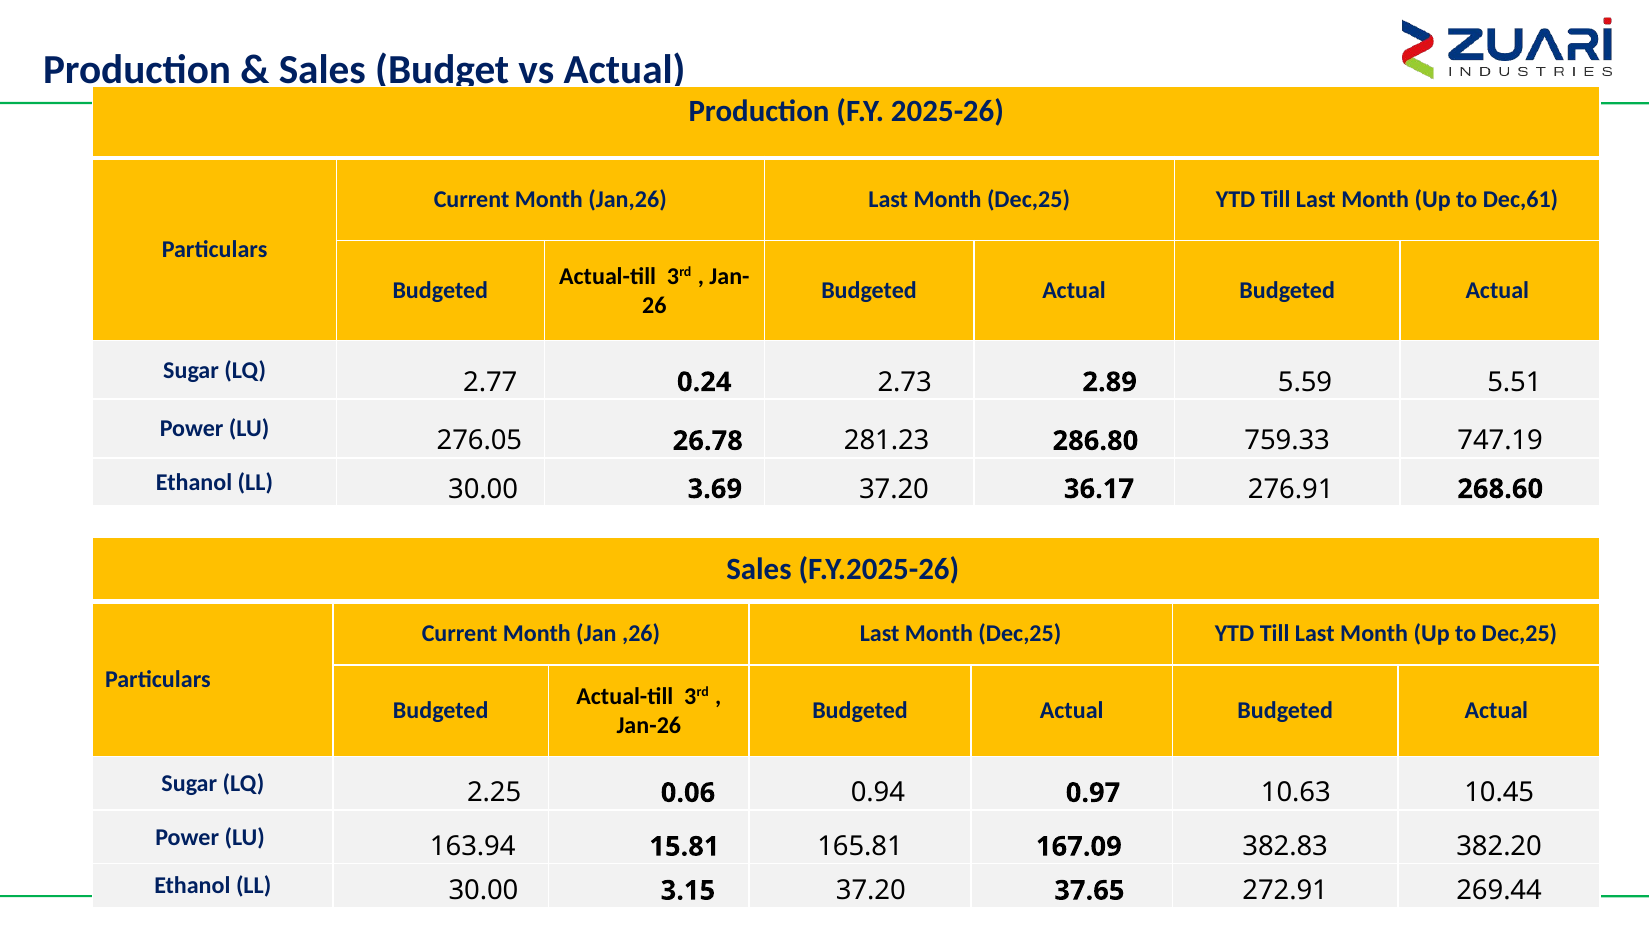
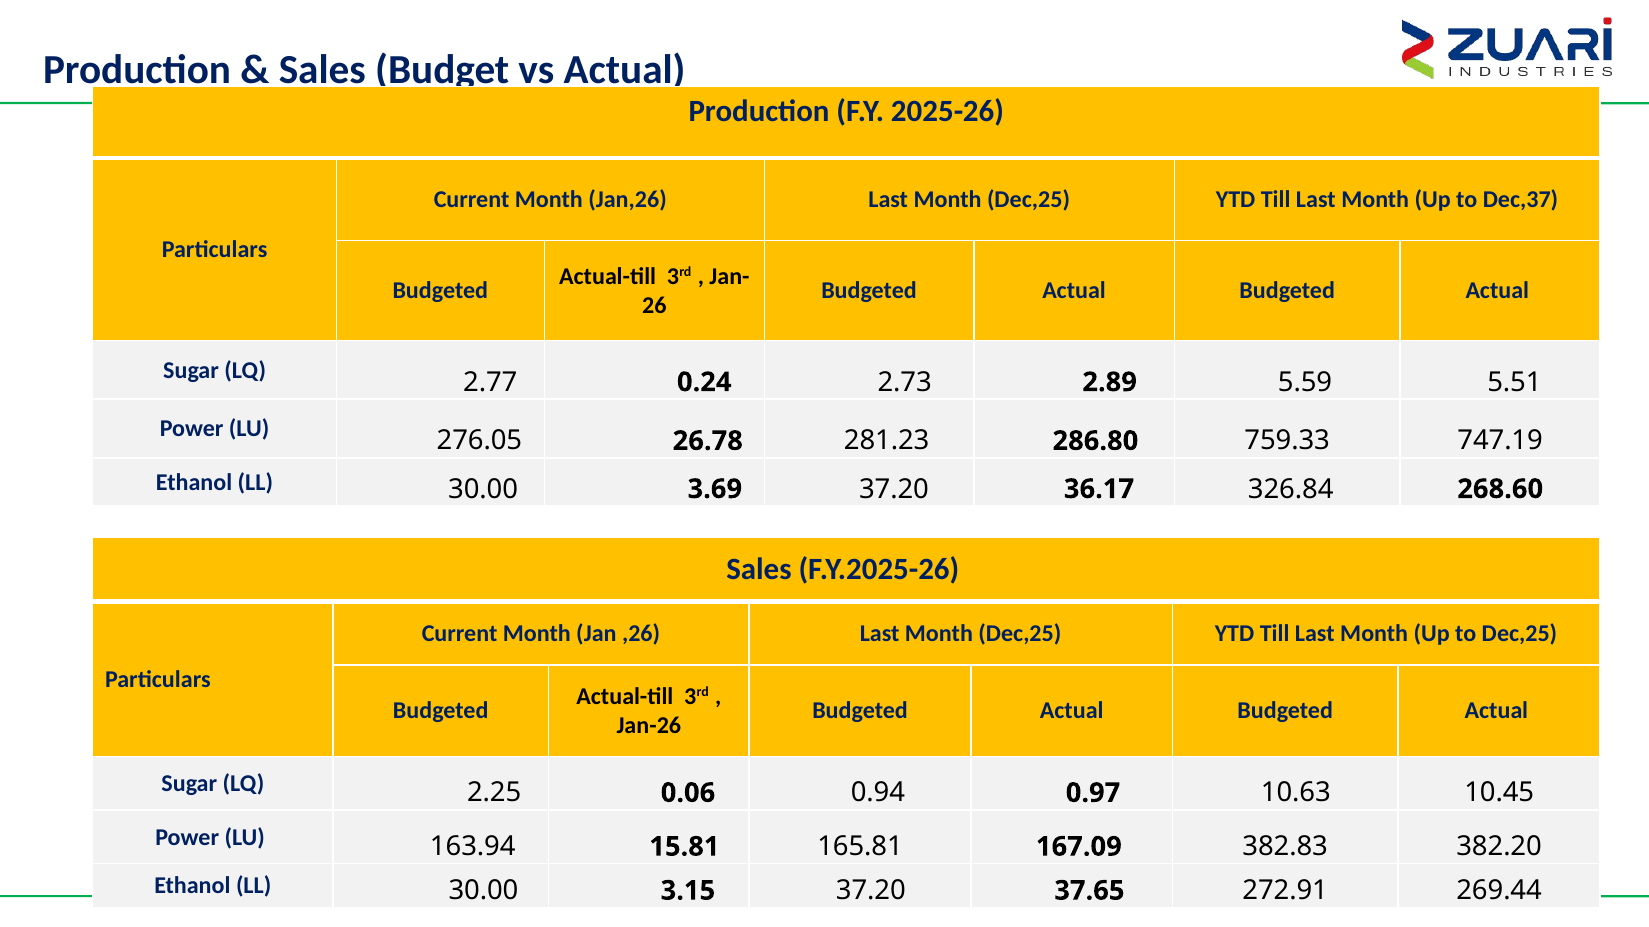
Dec,61: Dec,61 -> Dec,37 (1520, 200)
276.91: 276.91 -> 326.84 (1291, 489)
